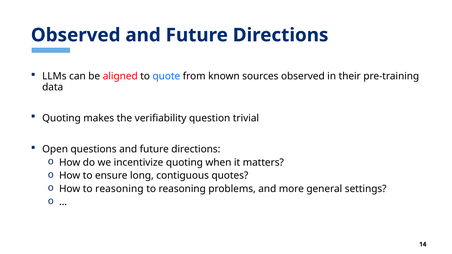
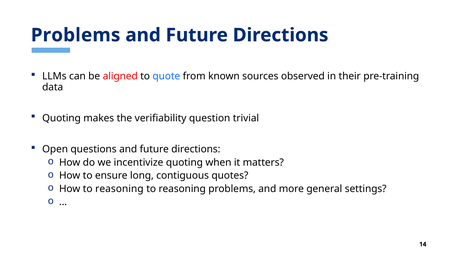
Observed: Observed -> Problems (76, 35)
